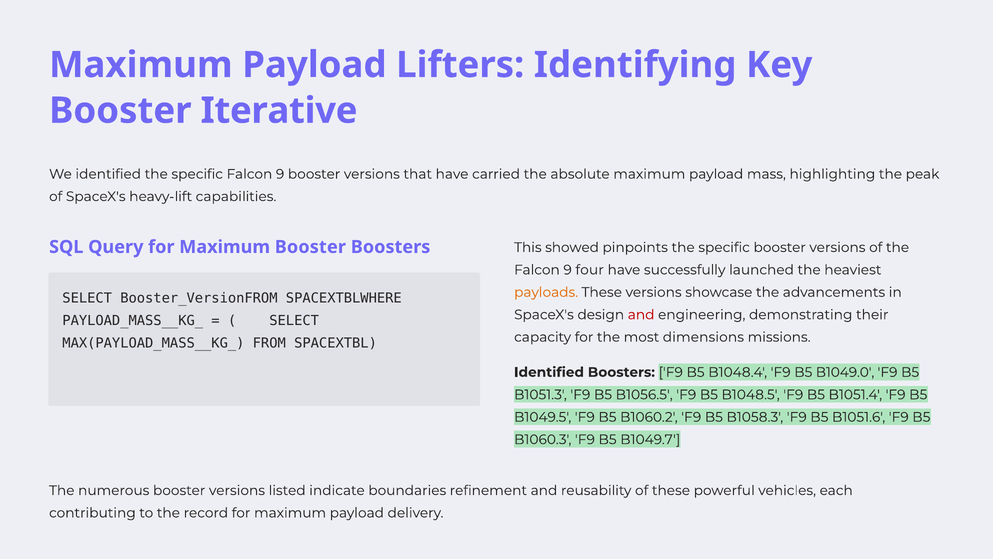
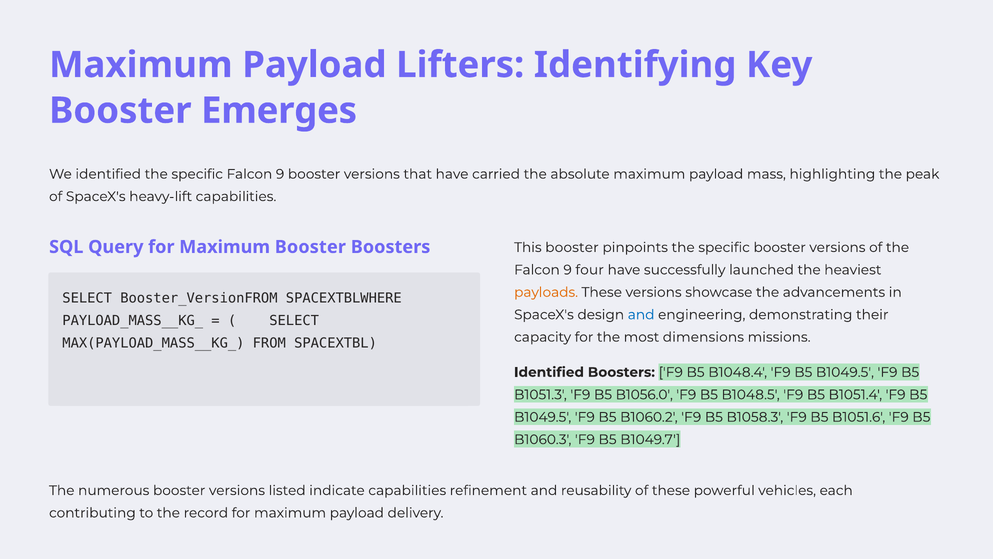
Iterative: Iterative -> Emerges (279, 111)
This showed: showed -> booster (572, 247)
and colour: red -> blue (641, 314)
B1048.4 F9 B5 B1049.0: B1049.0 -> B1049.5 (845, 372)
B1056.5: B1056.5 -> B1056.0 (644, 394)
indicate boundaries: boundaries -> capabilities (407, 490)
